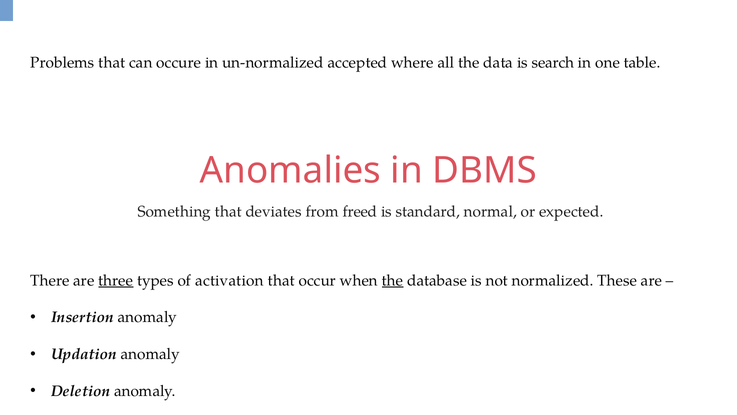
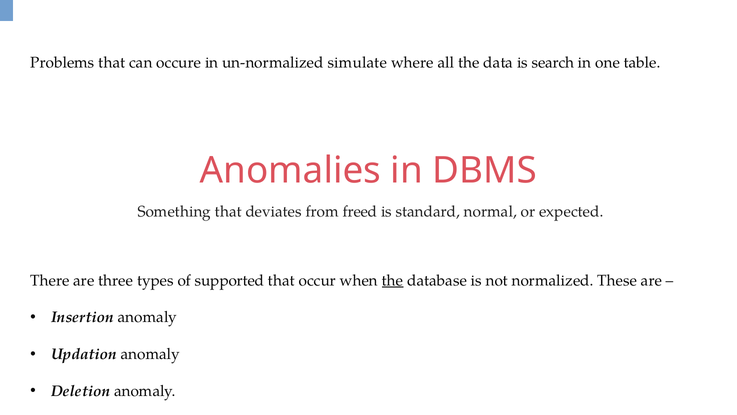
accepted: accepted -> simulate (357, 62)
three underline: present -> none (116, 280)
activation: activation -> supported (230, 280)
